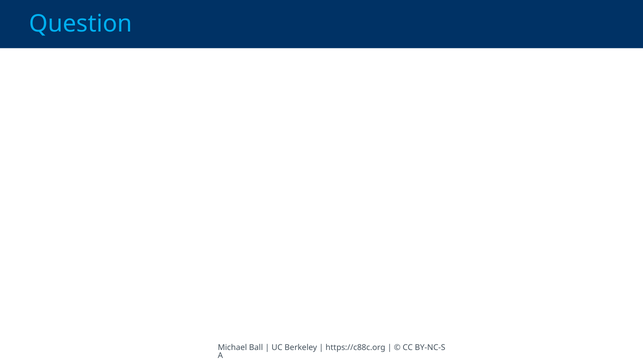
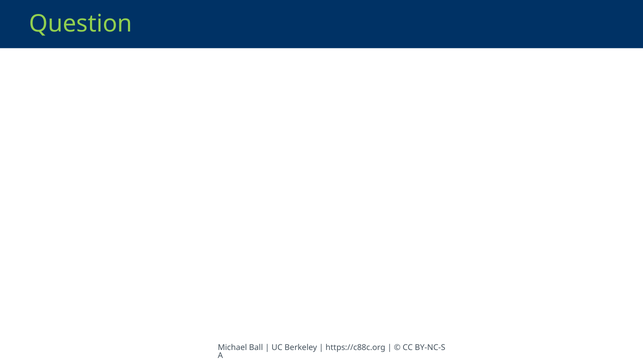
Question colour: light blue -> light green (81, 24)
